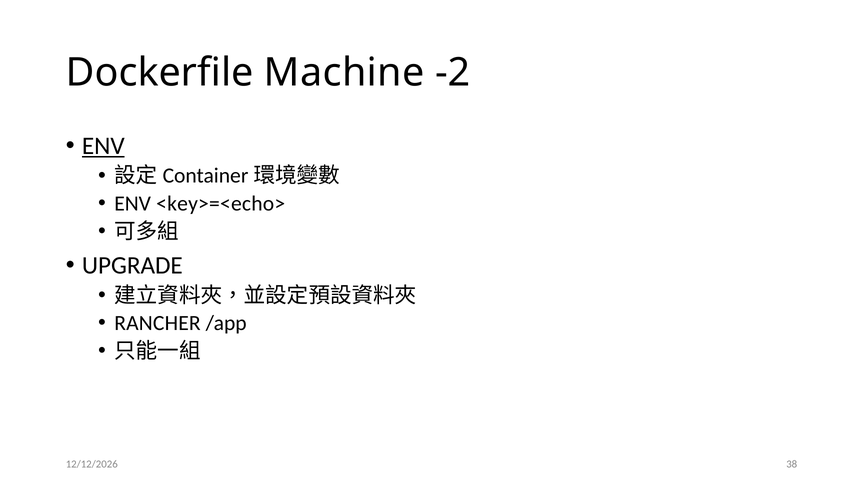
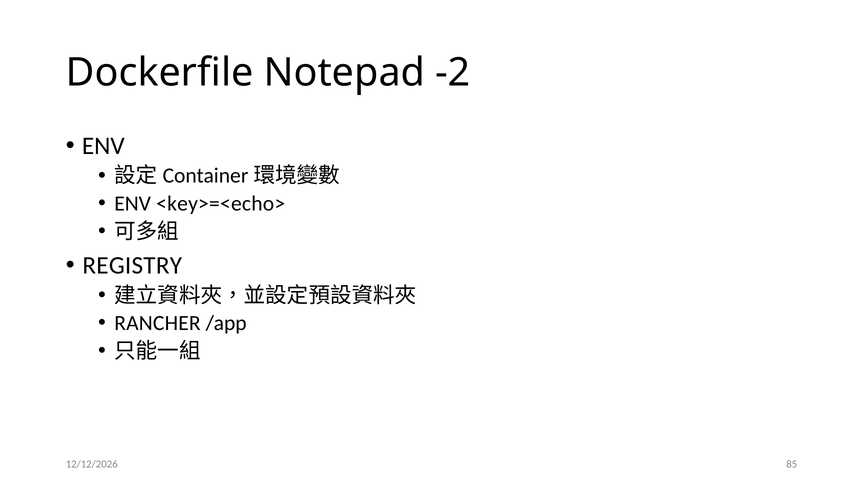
Machine: Machine -> Notepad (344, 72)
ENV underline: present -> none (103, 146)
UPGRADE: UPGRADE -> REGISTRY (132, 265)
38: 38 -> 85 (792, 463)
